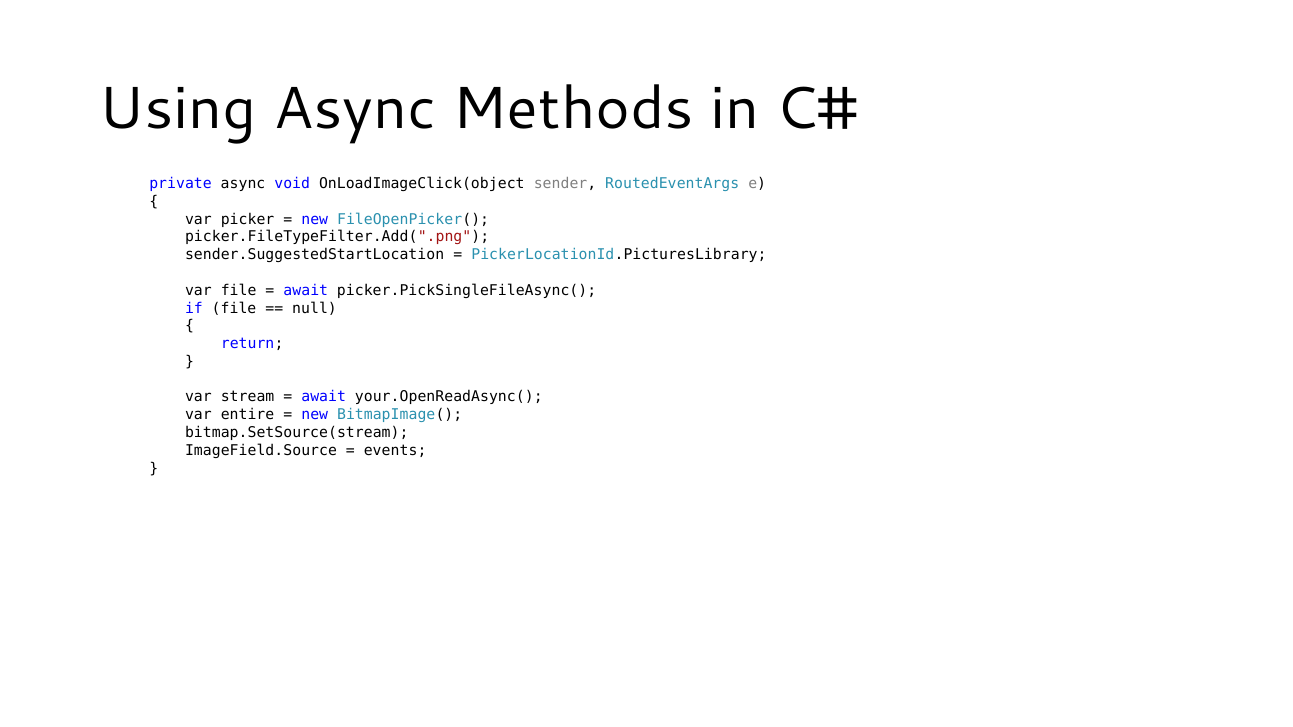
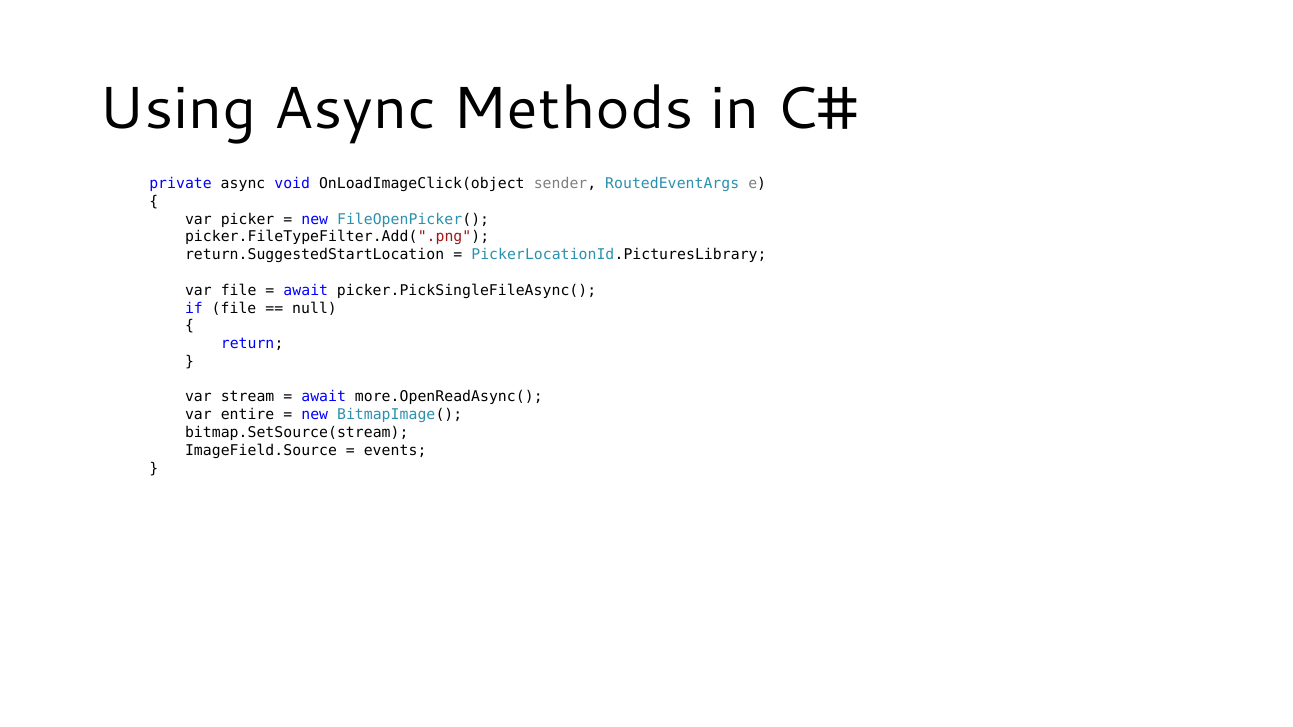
sender.SuggestedStartLocation: sender.SuggestedStartLocation -> return.SuggestedStartLocation (315, 255)
your.OpenReadAsync(: your.OpenReadAsync( -> more.OpenReadAsync( (449, 397)
